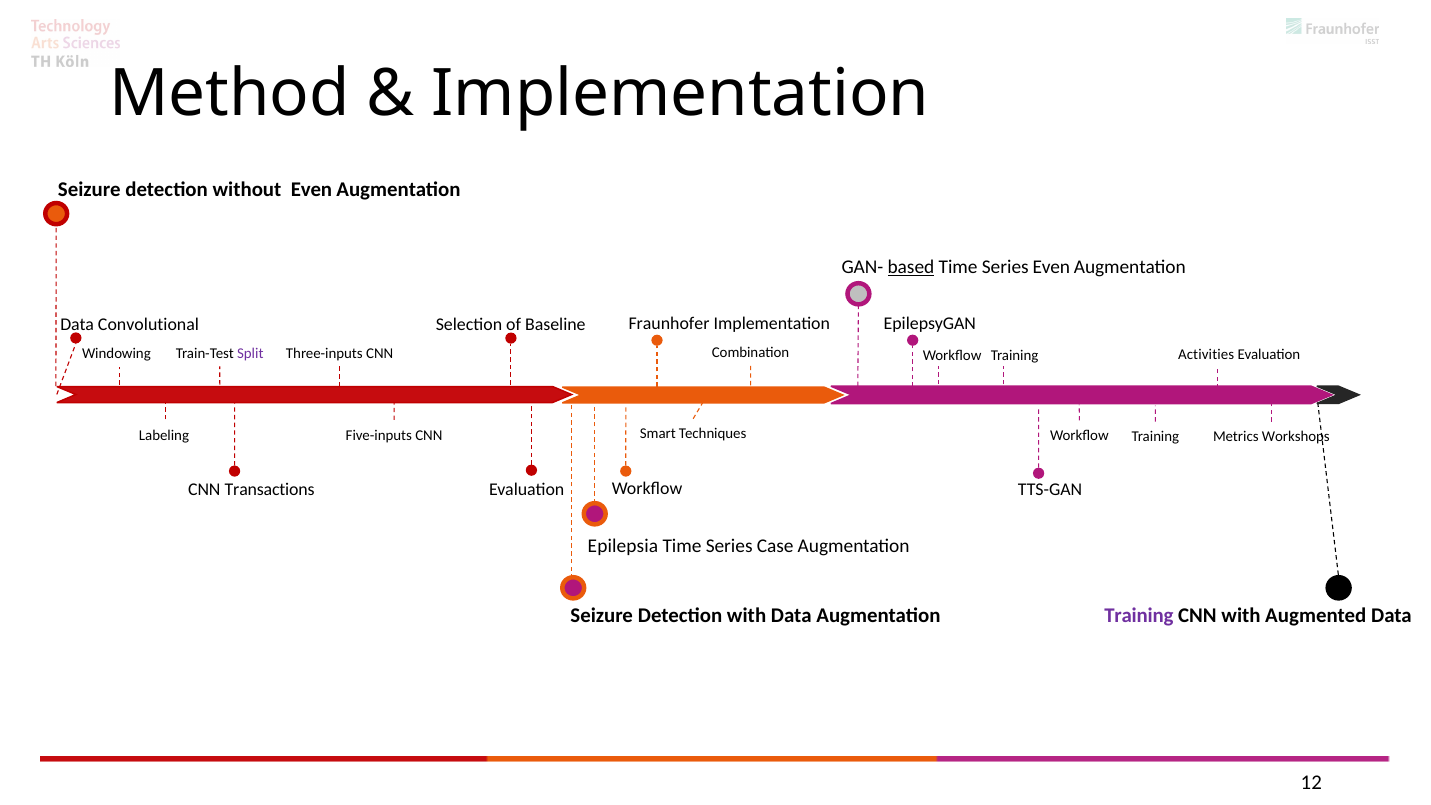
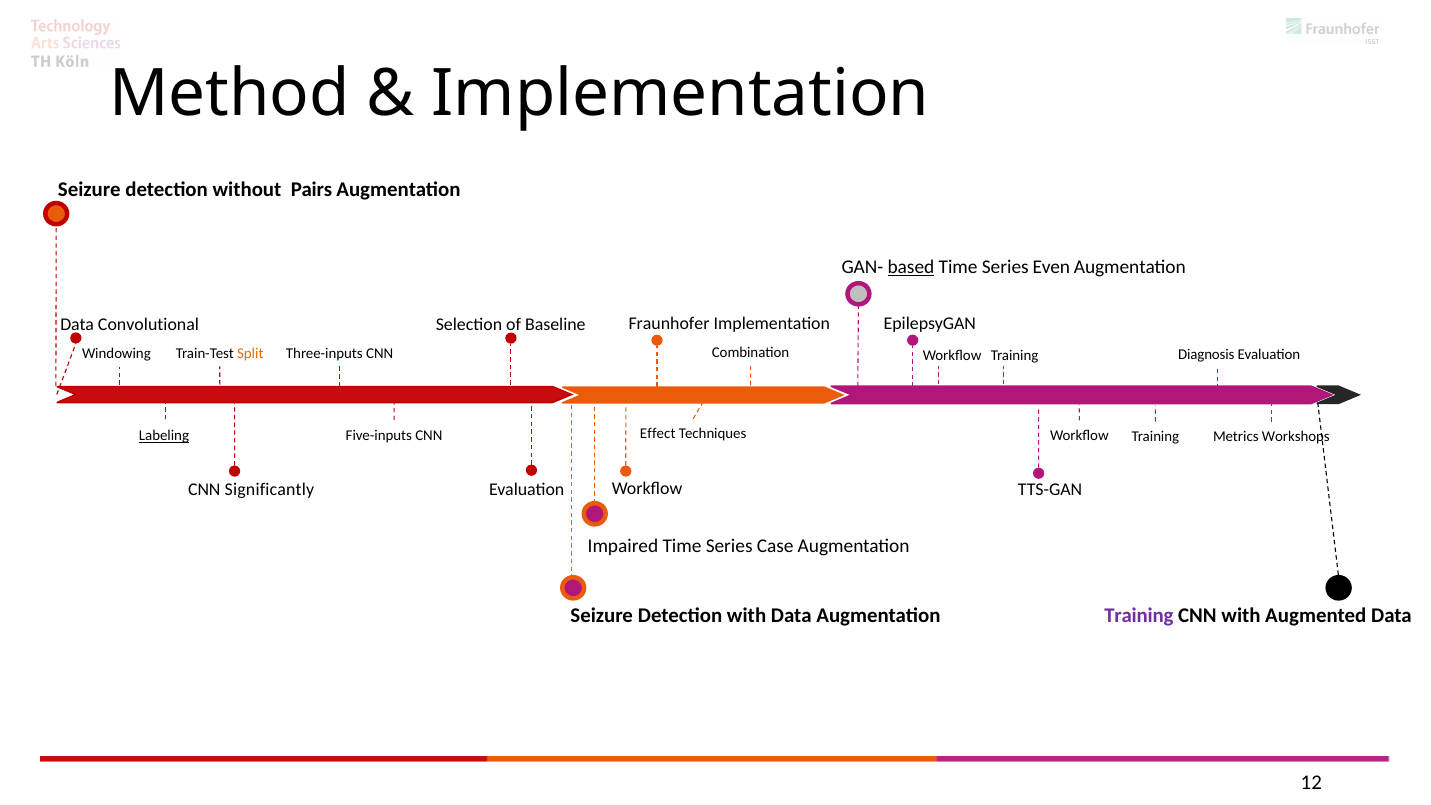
without Even: Even -> Pairs (311, 190)
Split colour: purple -> orange (250, 353)
Activities: Activities -> Diagnosis (1206, 354)
Smart: Smart -> Effect (658, 434)
Labeling underline: none -> present (164, 436)
Transactions: Transactions -> Significantly (269, 489)
Epilepsia: Epilepsia -> Impaired (623, 546)
